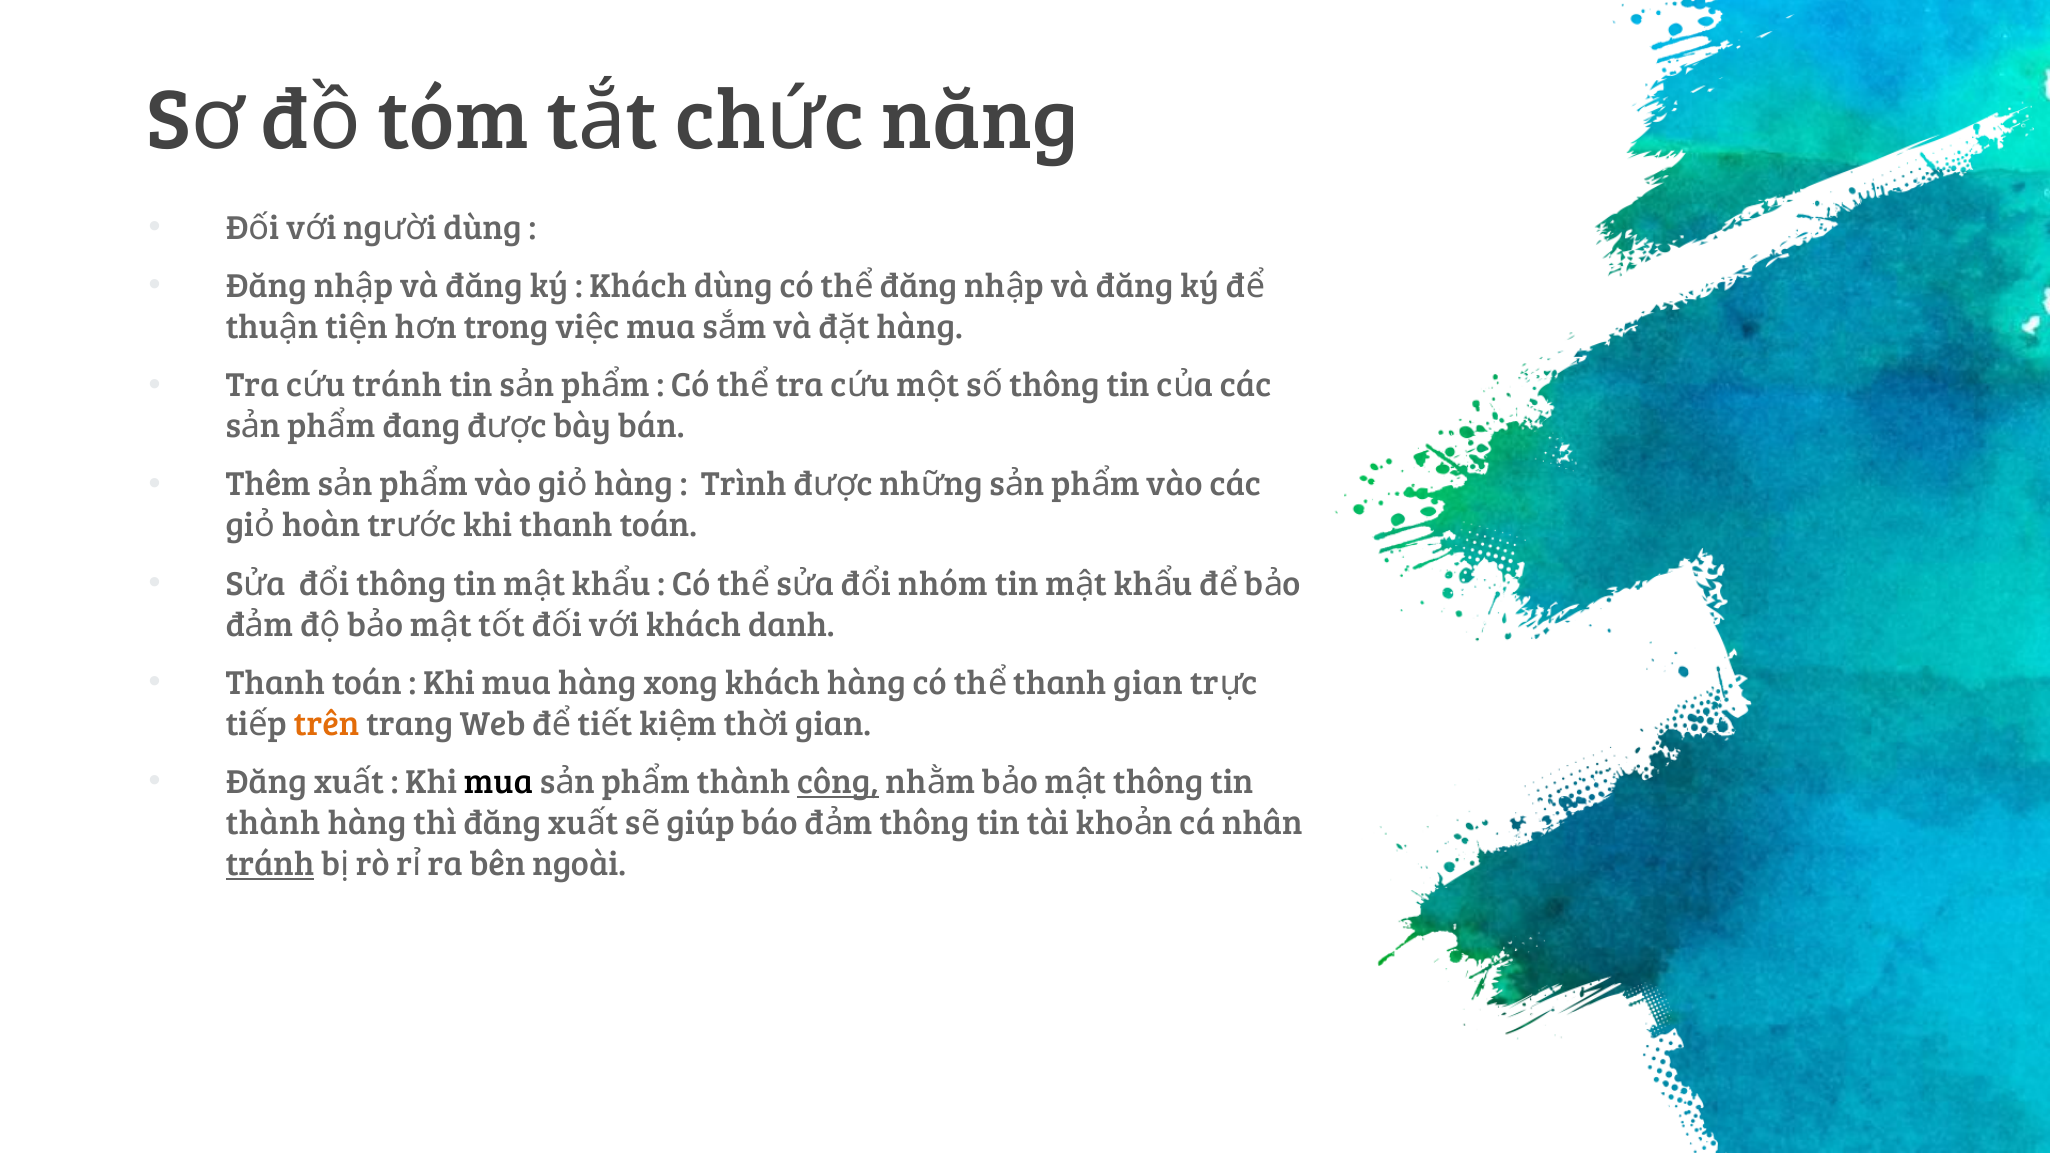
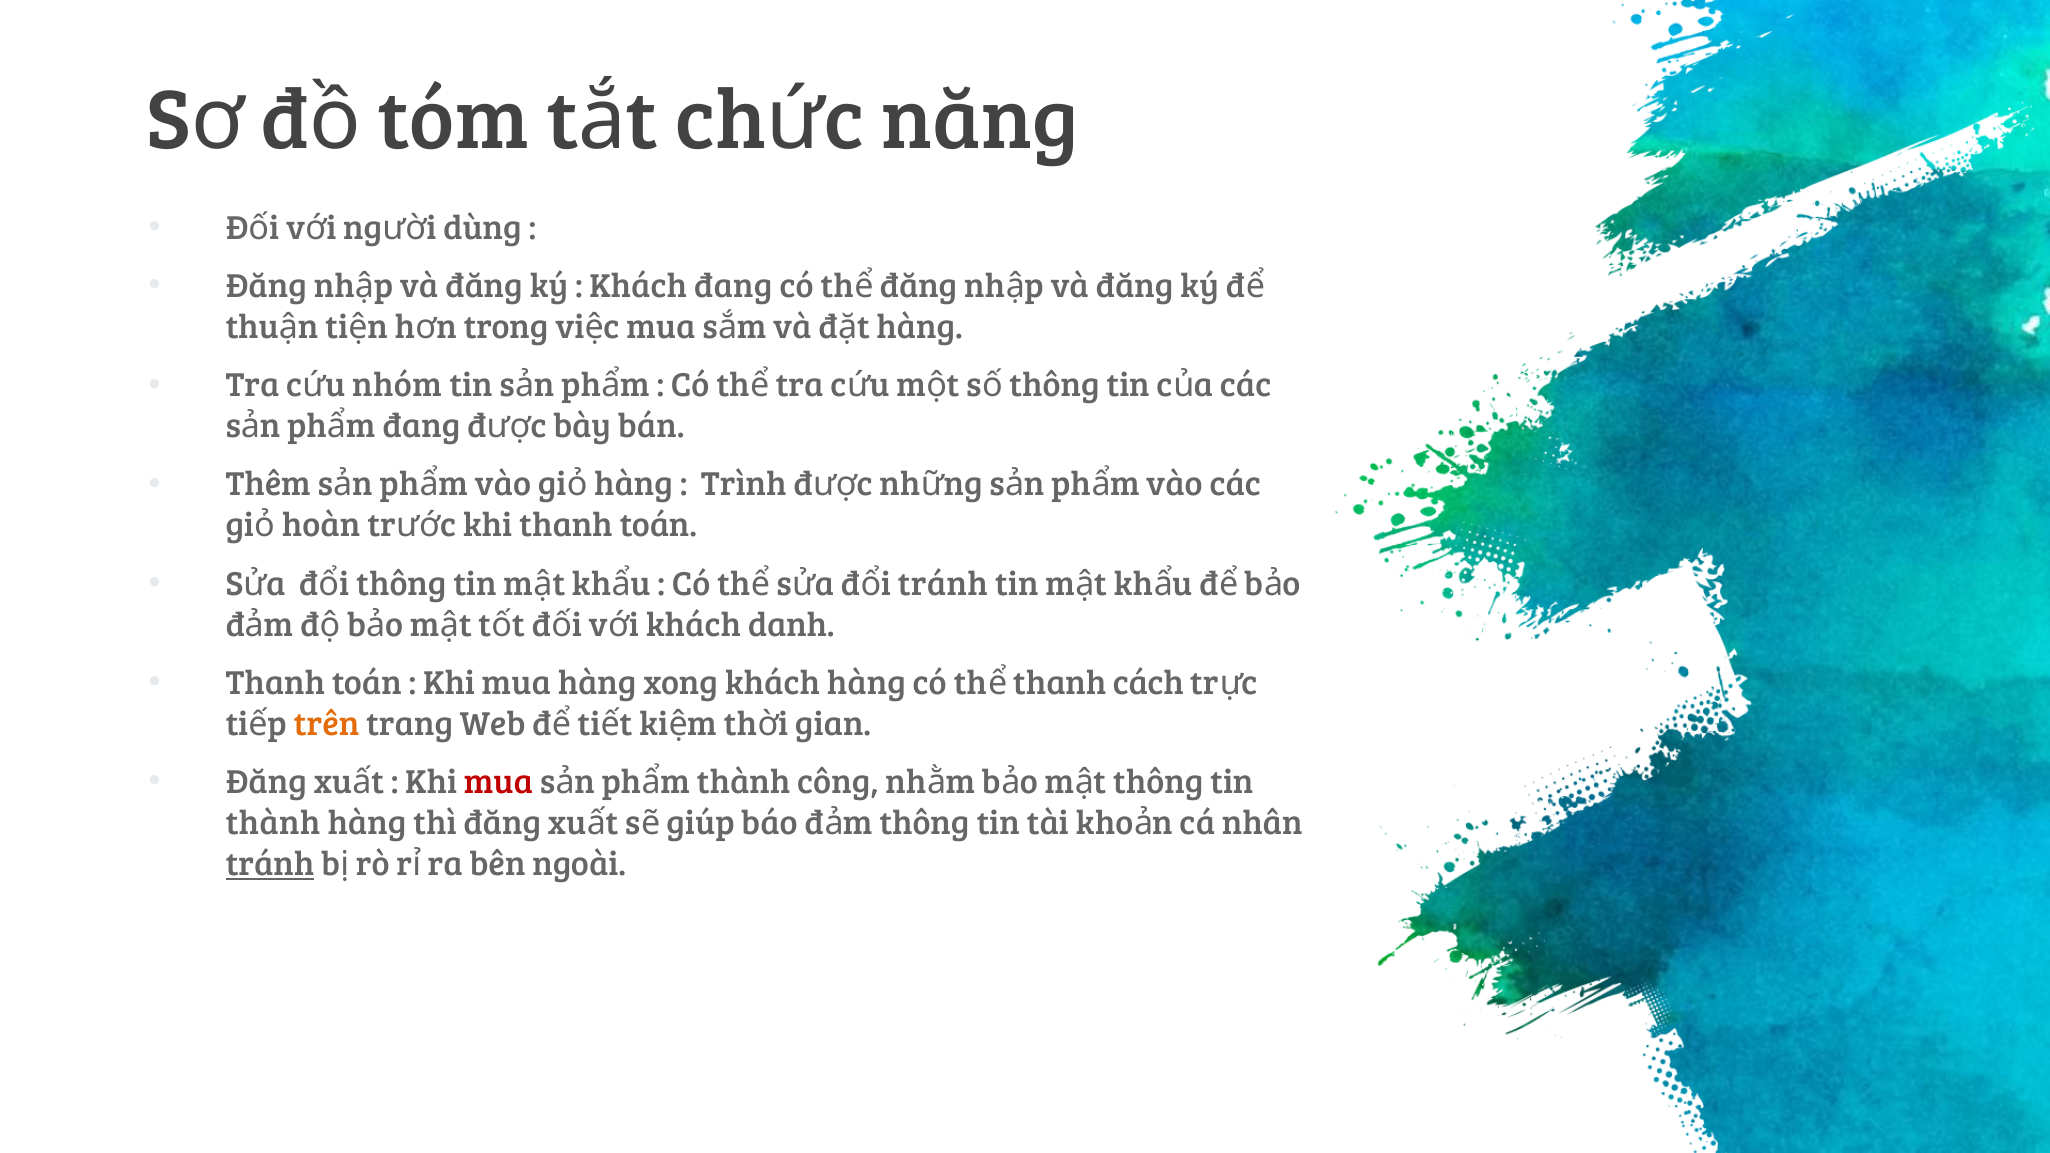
Khách dùng: dùng -> đang (733, 287)
tránh: tránh -> nhóm (397, 386)
nhóm: nhóm -> tránh (943, 584)
thanh gian: gian -> cách (1148, 683)
mua colour: black -> red (498, 782)
công underline: present -> none (838, 782)
